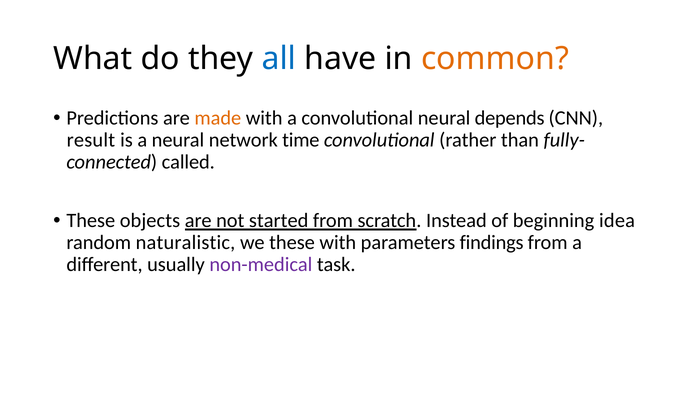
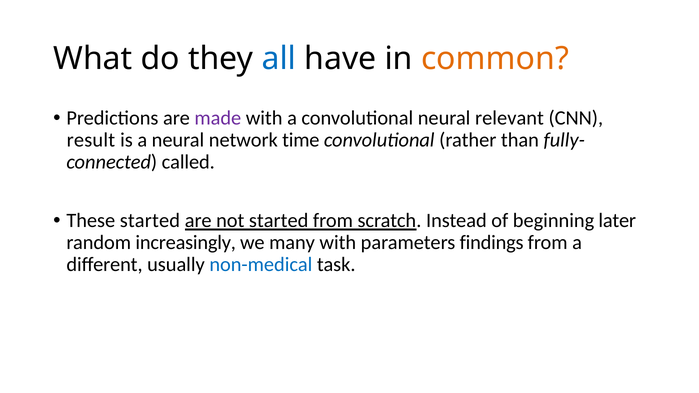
made colour: orange -> purple (218, 118)
depends: depends -> relevant (509, 118)
These objects: objects -> started (150, 221)
idea: idea -> later (617, 221)
naturalistic: naturalistic -> increasingly (186, 243)
we these: these -> many (292, 243)
non-medical colour: purple -> blue (261, 265)
